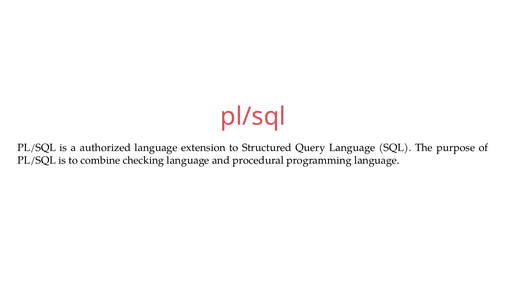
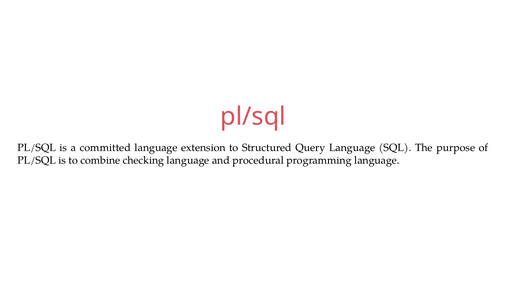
authorized: authorized -> committed (105, 148)
